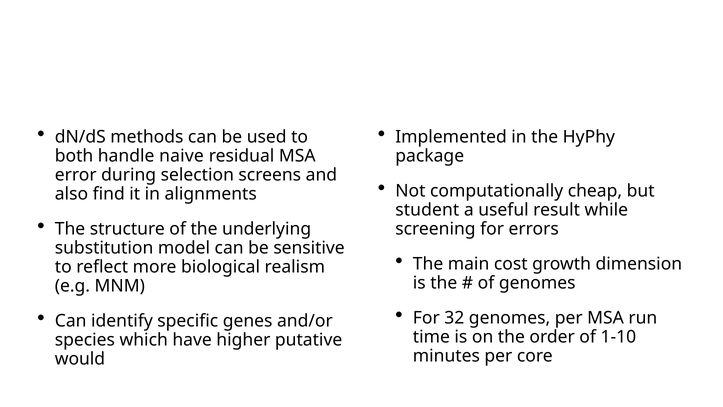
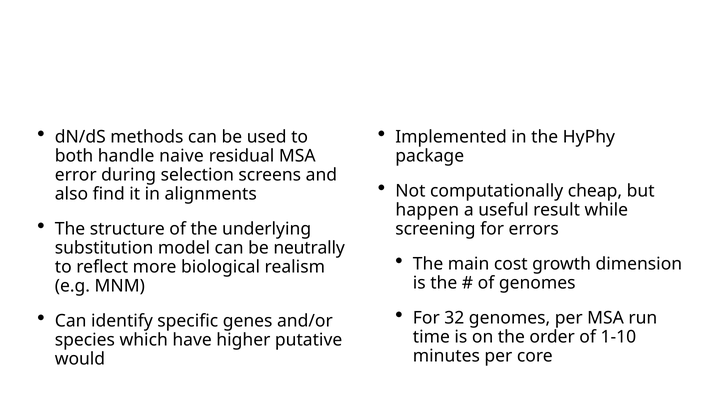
student: student -> happen (427, 210)
sensitive: sensitive -> neutrally (309, 248)
